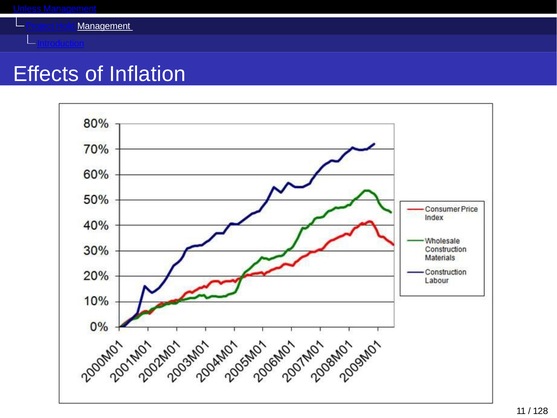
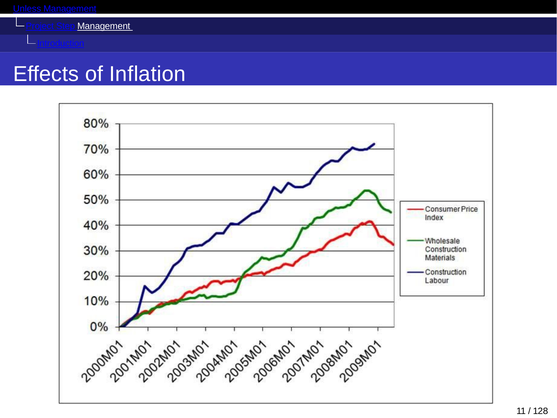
Hold: Hold -> Step (66, 26)
